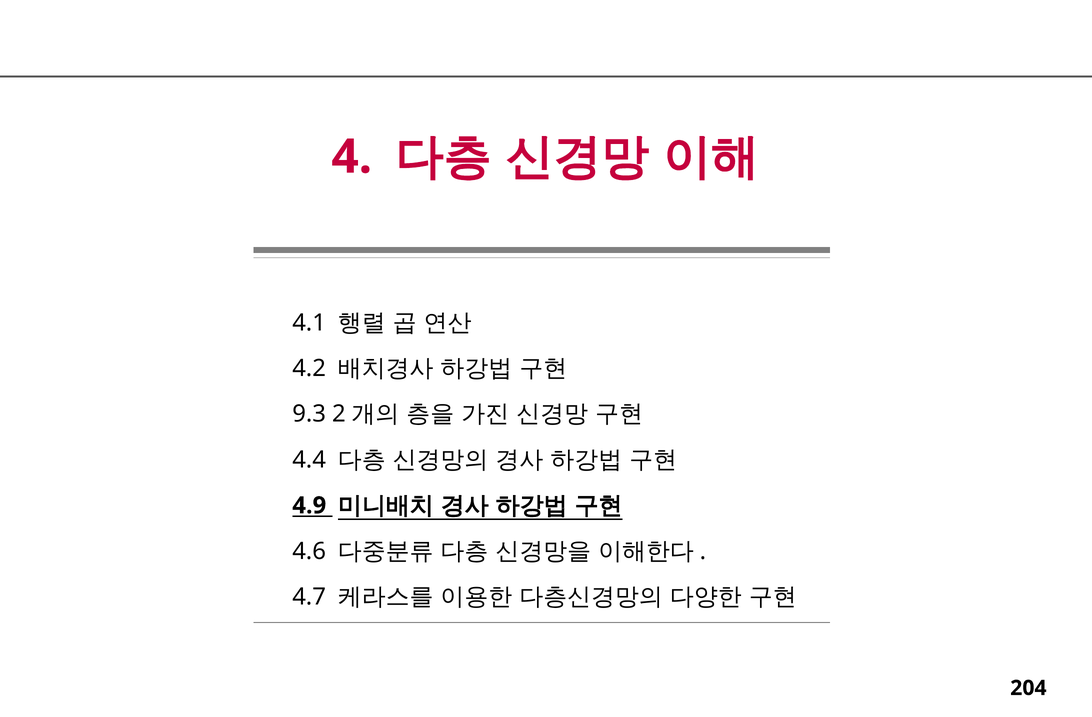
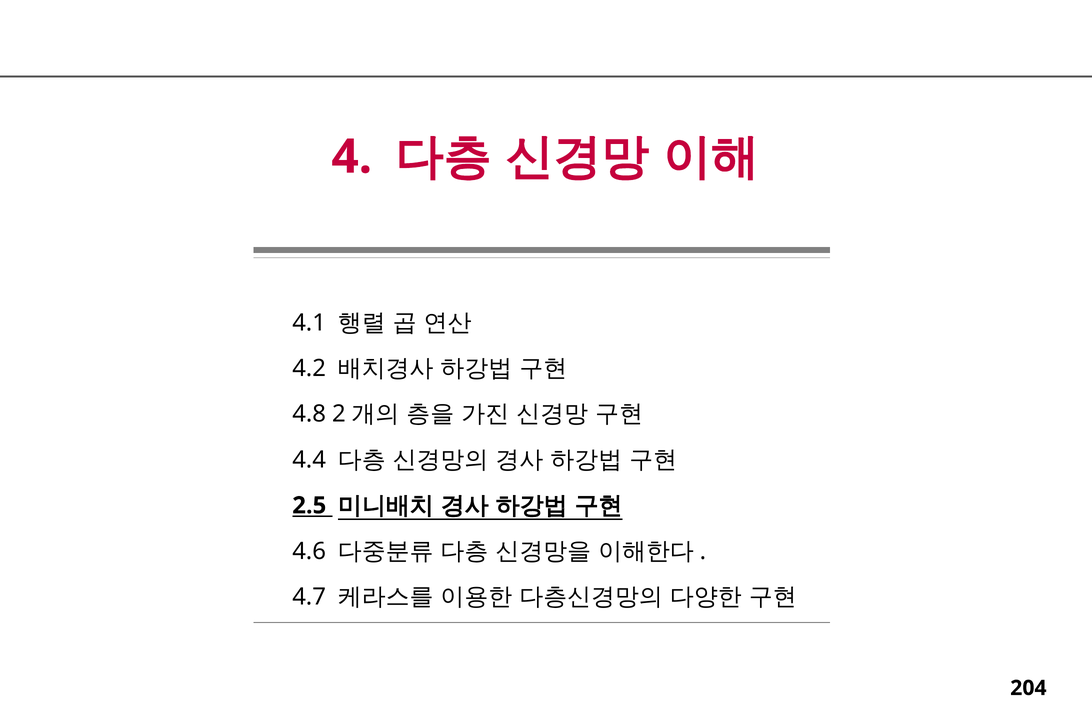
9.3: 9.3 -> 4.8 (309, 414)
4.9: 4.9 -> 2.5 (309, 506)
